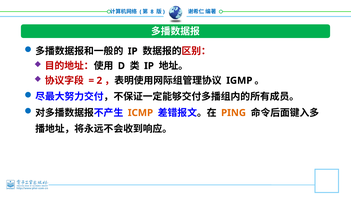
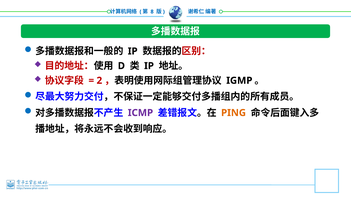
ICMP colour: orange -> purple (140, 112)
